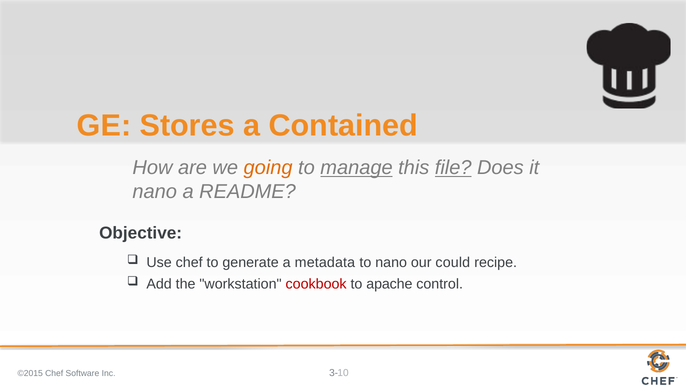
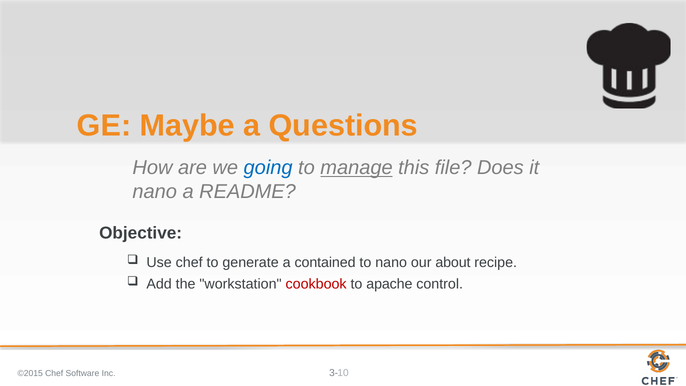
Stores: Stores -> Maybe (187, 125)
Contained: Contained -> Questions (343, 125)
going colour: orange -> blue (268, 168)
file underline: present -> none (453, 168)
metadata: metadata -> contained (325, 262)
could: could -> about (453, 262)
